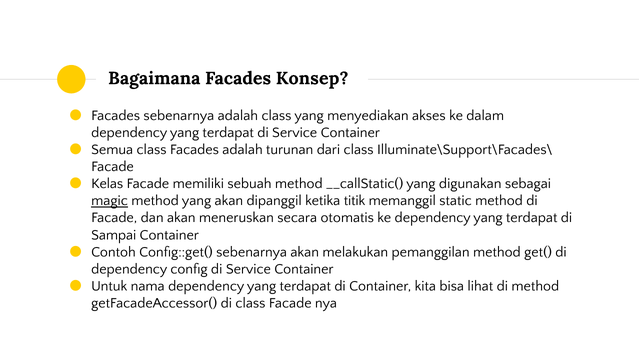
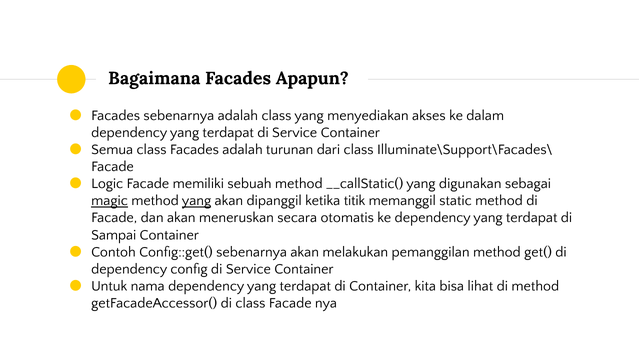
Konsep: Konsep -> Apapun (312, 78)
Kelas: Kelas -> Logic (107, 183)
yang underline: none -> present (197, 200)
